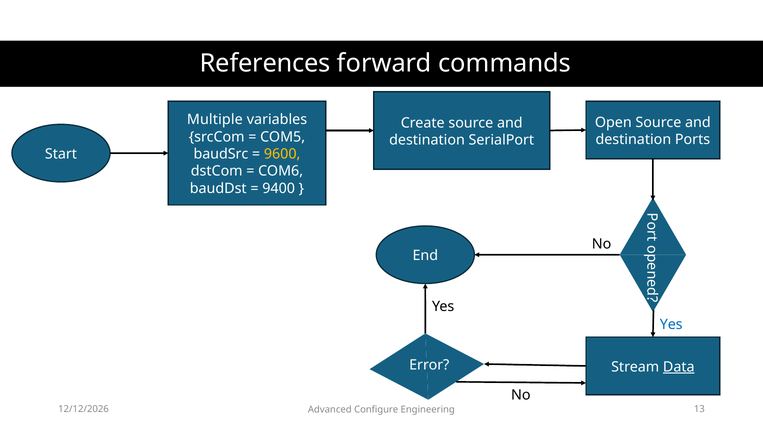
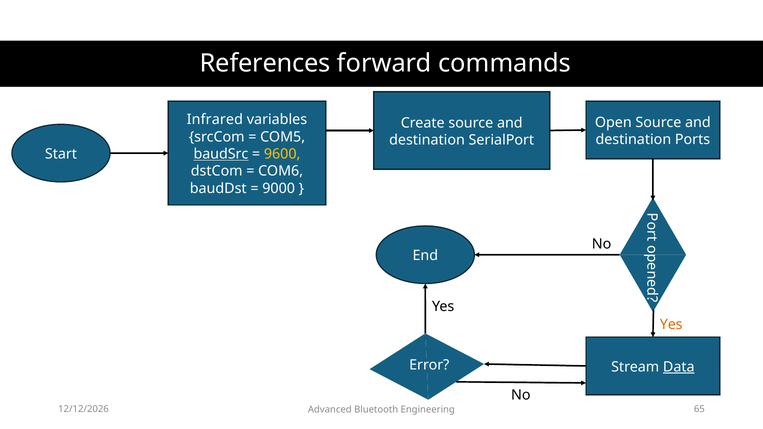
Multiple: Multiple -> Infrared (215, 120)
baudSrc underline: none -> present (221, 154)
9400: 9400 -> 9000 (279, 188)
Yes colour: blue -> orange (671, 324)
Configure: Configure -> Bluetooth (376, 410)
13: 13 -> 65 (699, 409)
